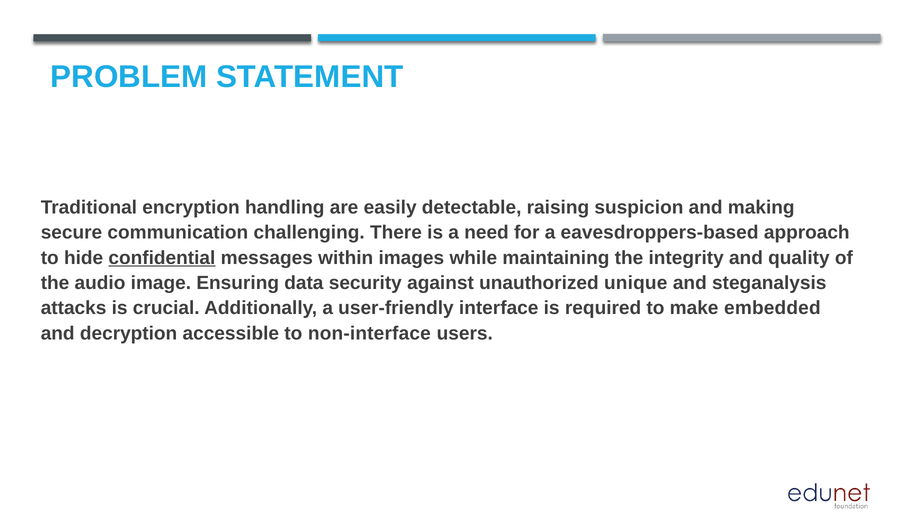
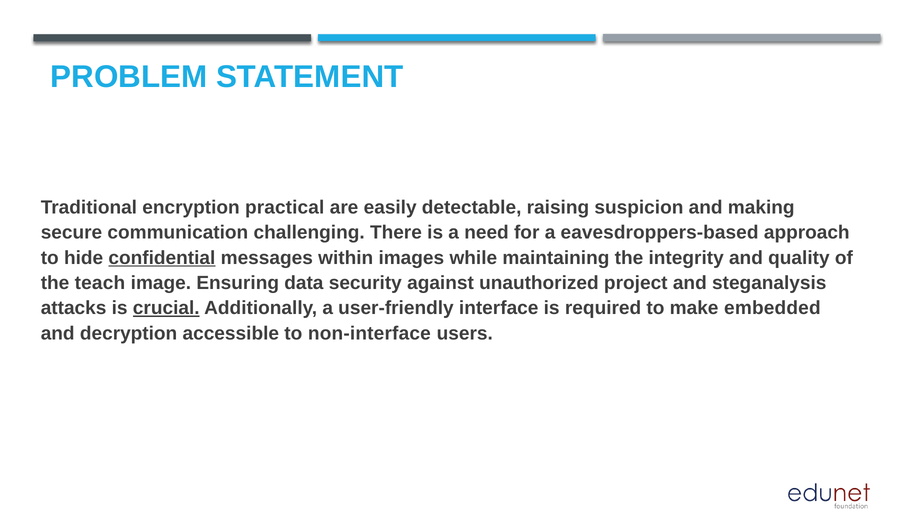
handling: handling -> practical (285, 208)
audio: audio -> teach (100, 283)
unique: unique -> project (636, 283)
crucial underline: none -> present (166, 308)
